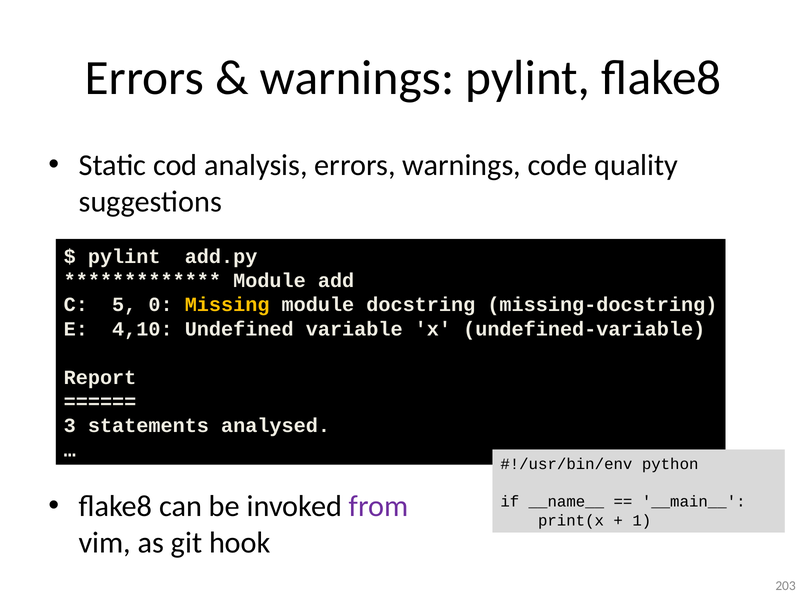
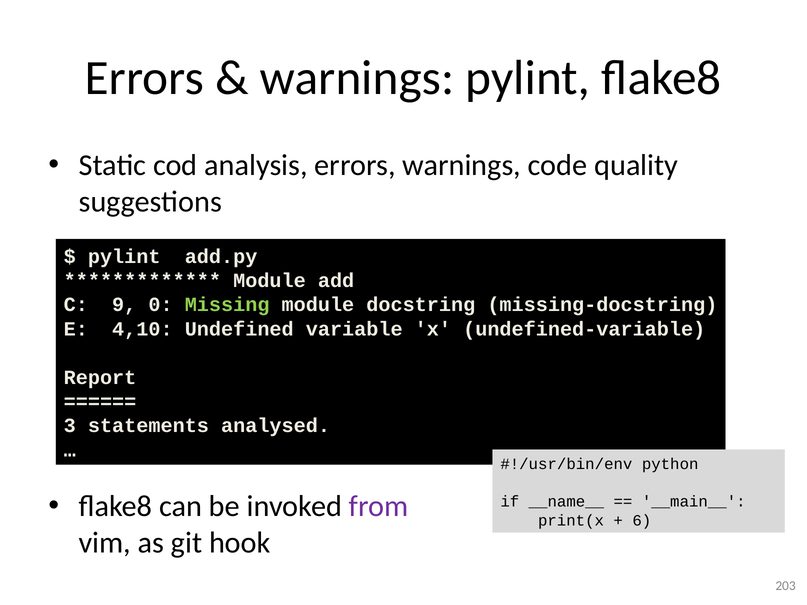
5: 5 -> 9 (124, 305)
Missing colour: yellow -> light green (227, 305)
1: 1 -> 6 (642, 521)
